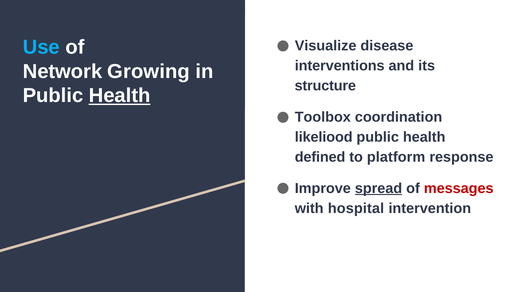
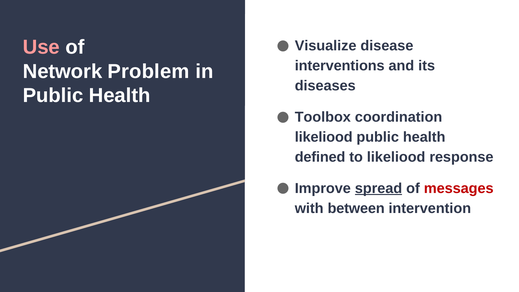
Use colour: light blue -> pink (41, 47)
Growing: Growing -> Problem (149, 71)
structure: structure -> diseases (325, 86)
Health underline: present -> none (120, 96)
to platform: platform -> likeliood (396, 157)
hospital: hospital -> between (356, 208)
